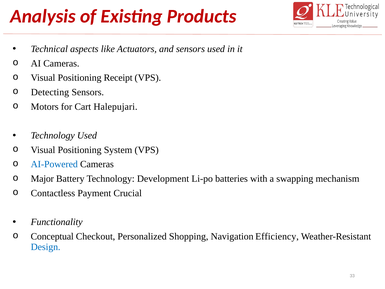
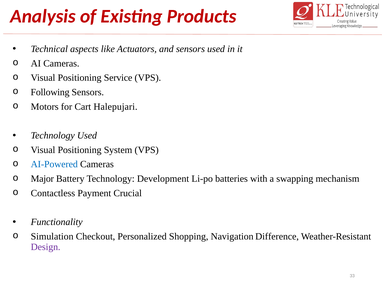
Receipt: Receipt -> Service (118, 78)
Detecting: Detecting -> Following (50, 92)
Conceptual: Conceptual -> Simulation (52, 236)
Efficiency: Efficiency -> Difference (277, 236)
Design colour: blue -> purple (46, 247)
